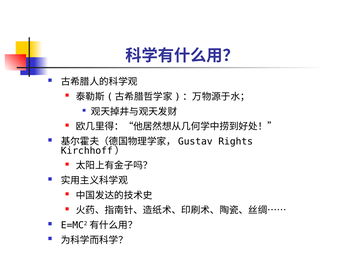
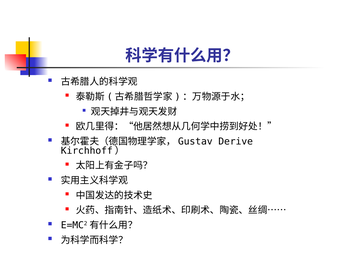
Rights: Rights -> Derive (236, 141)
